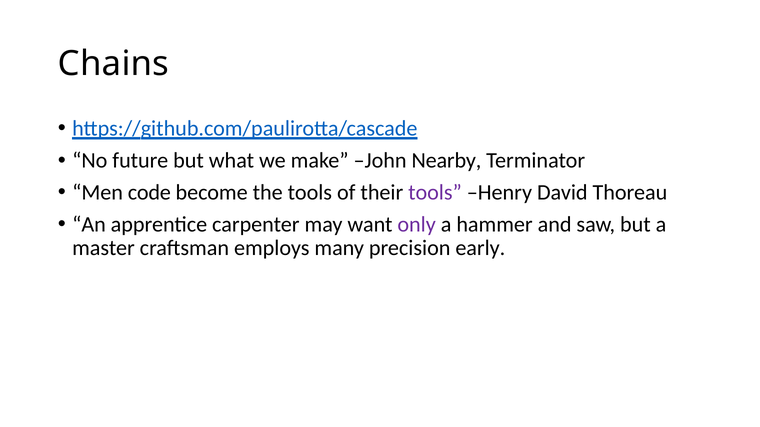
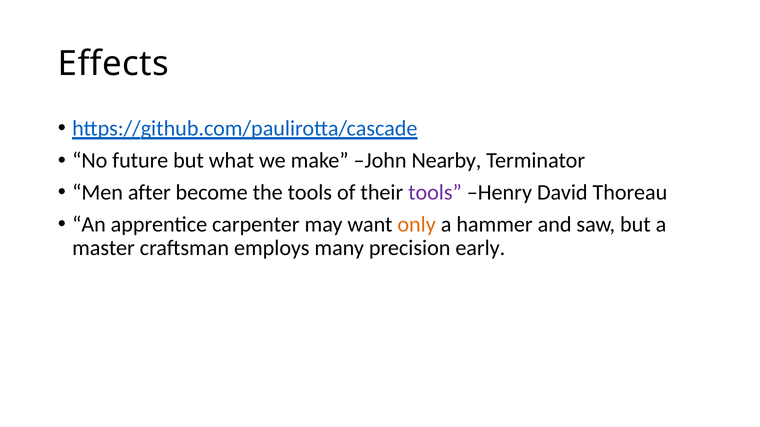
Chains: Chains -> Effects (113, 64)
code: code -> after (149, 193)
only colour: purple -> orange (417, 225)
